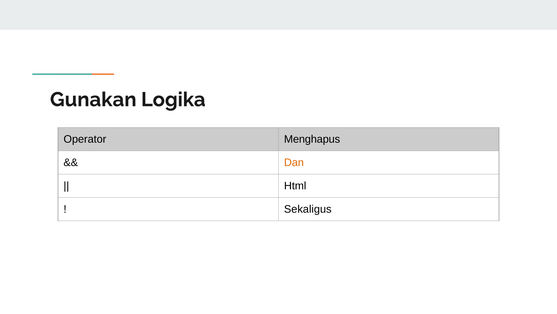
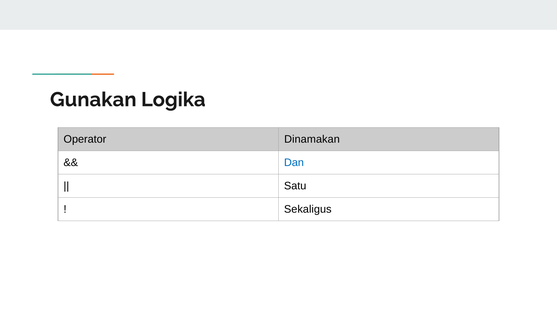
Menghapus: Menghapus -> Dinamakan (312, 139)
Dan colour: orange -> blue (294, 162)
Html: Html -> Satu (295, 186)
